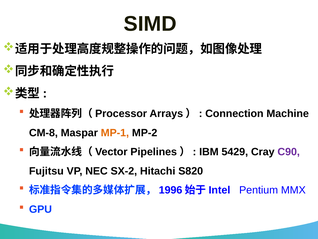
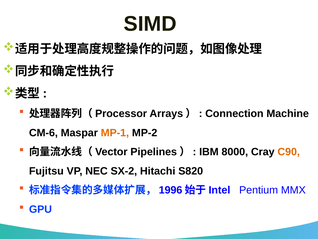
CM-8: CM-8 -> CM-6 (43, 133)
5429: 5429 -> 8000 (235, 152)
C90 colour: purple -> orange (289, 152)
